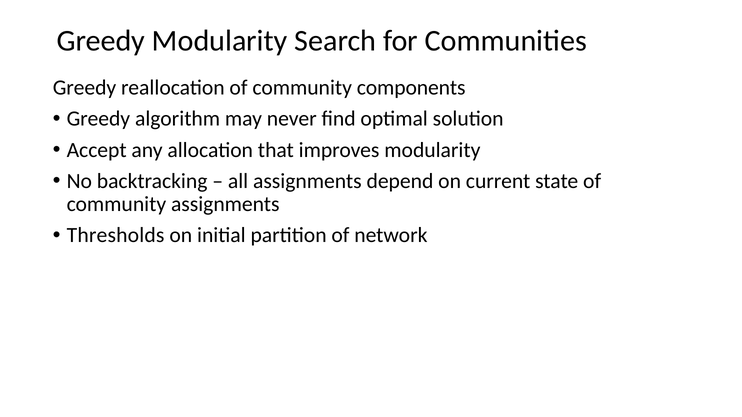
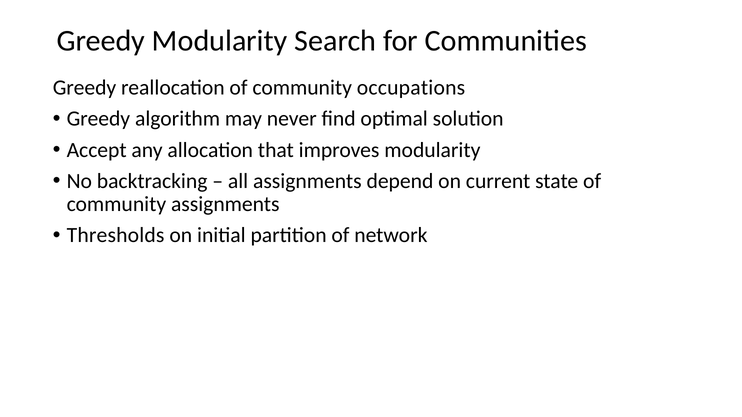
components: components -> occupations (411, 88)
